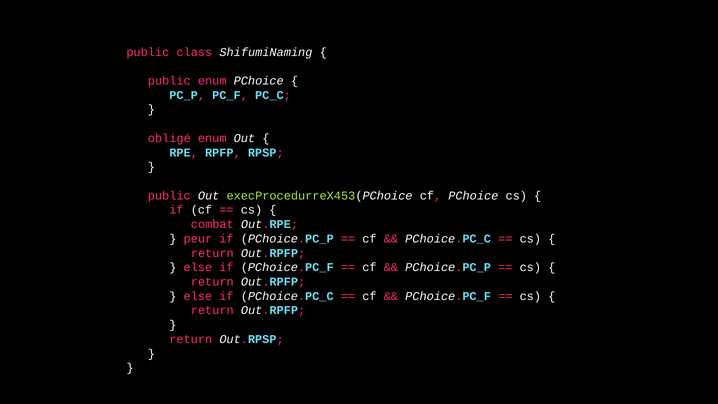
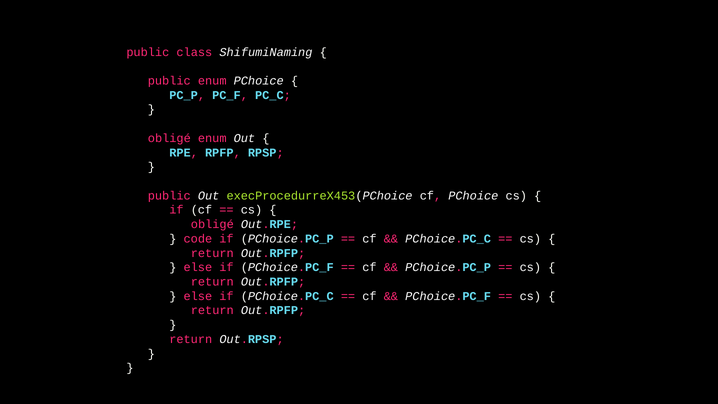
combat: combat -> obligé (212, 224)
peur: peur -> code (198, 239)
